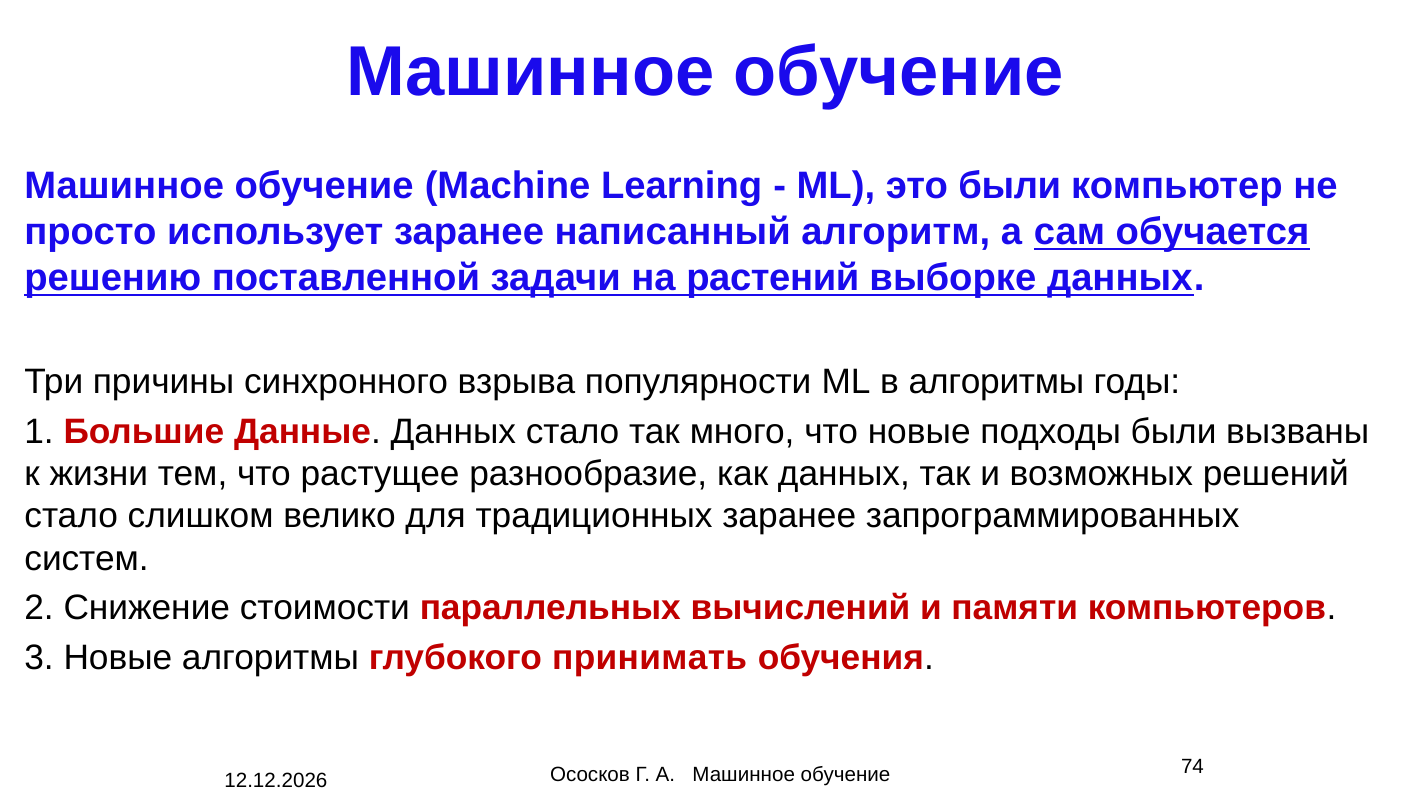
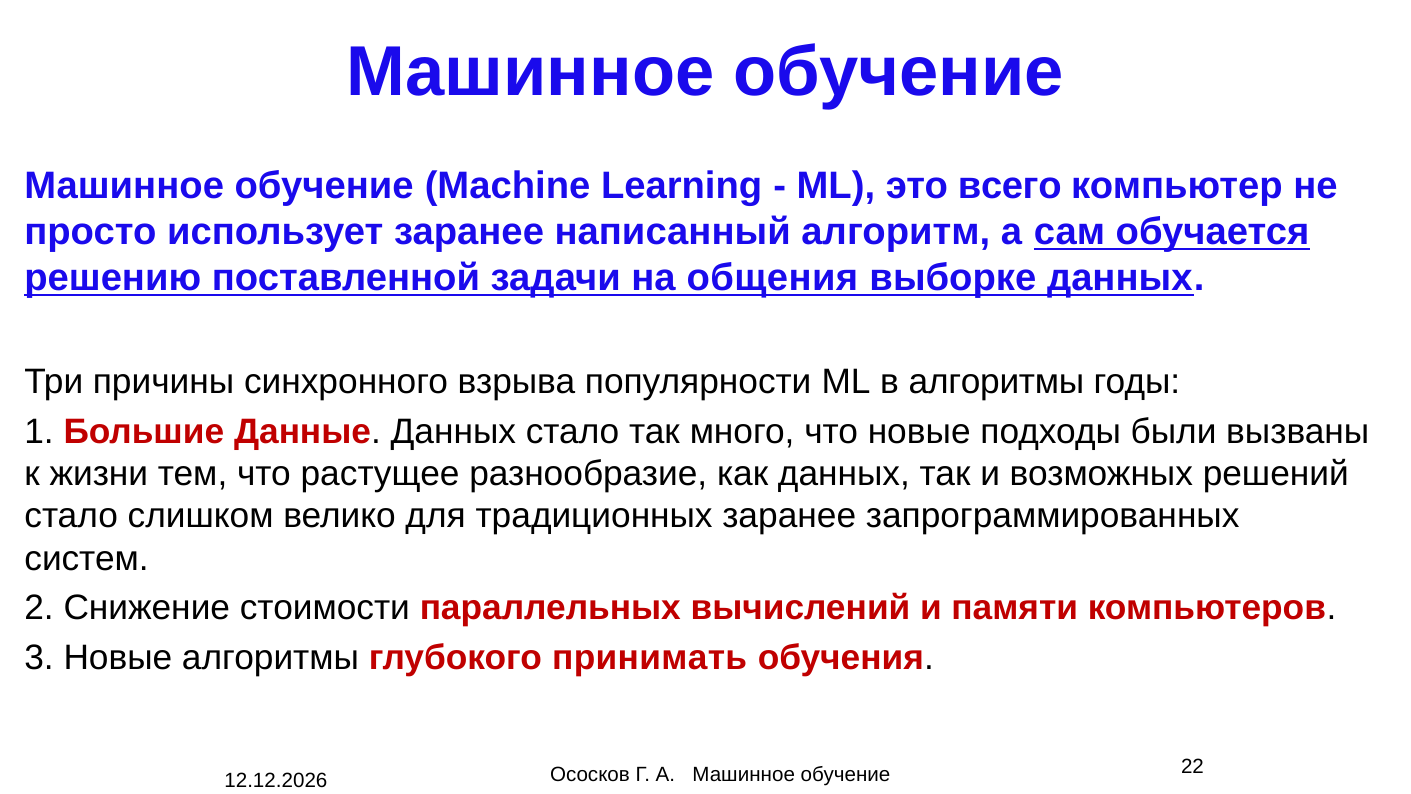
это были: были -> всего (1010, 186)
растений: растений -> общения (772, 278)
74: 74 -> 22 (1192, 766)
